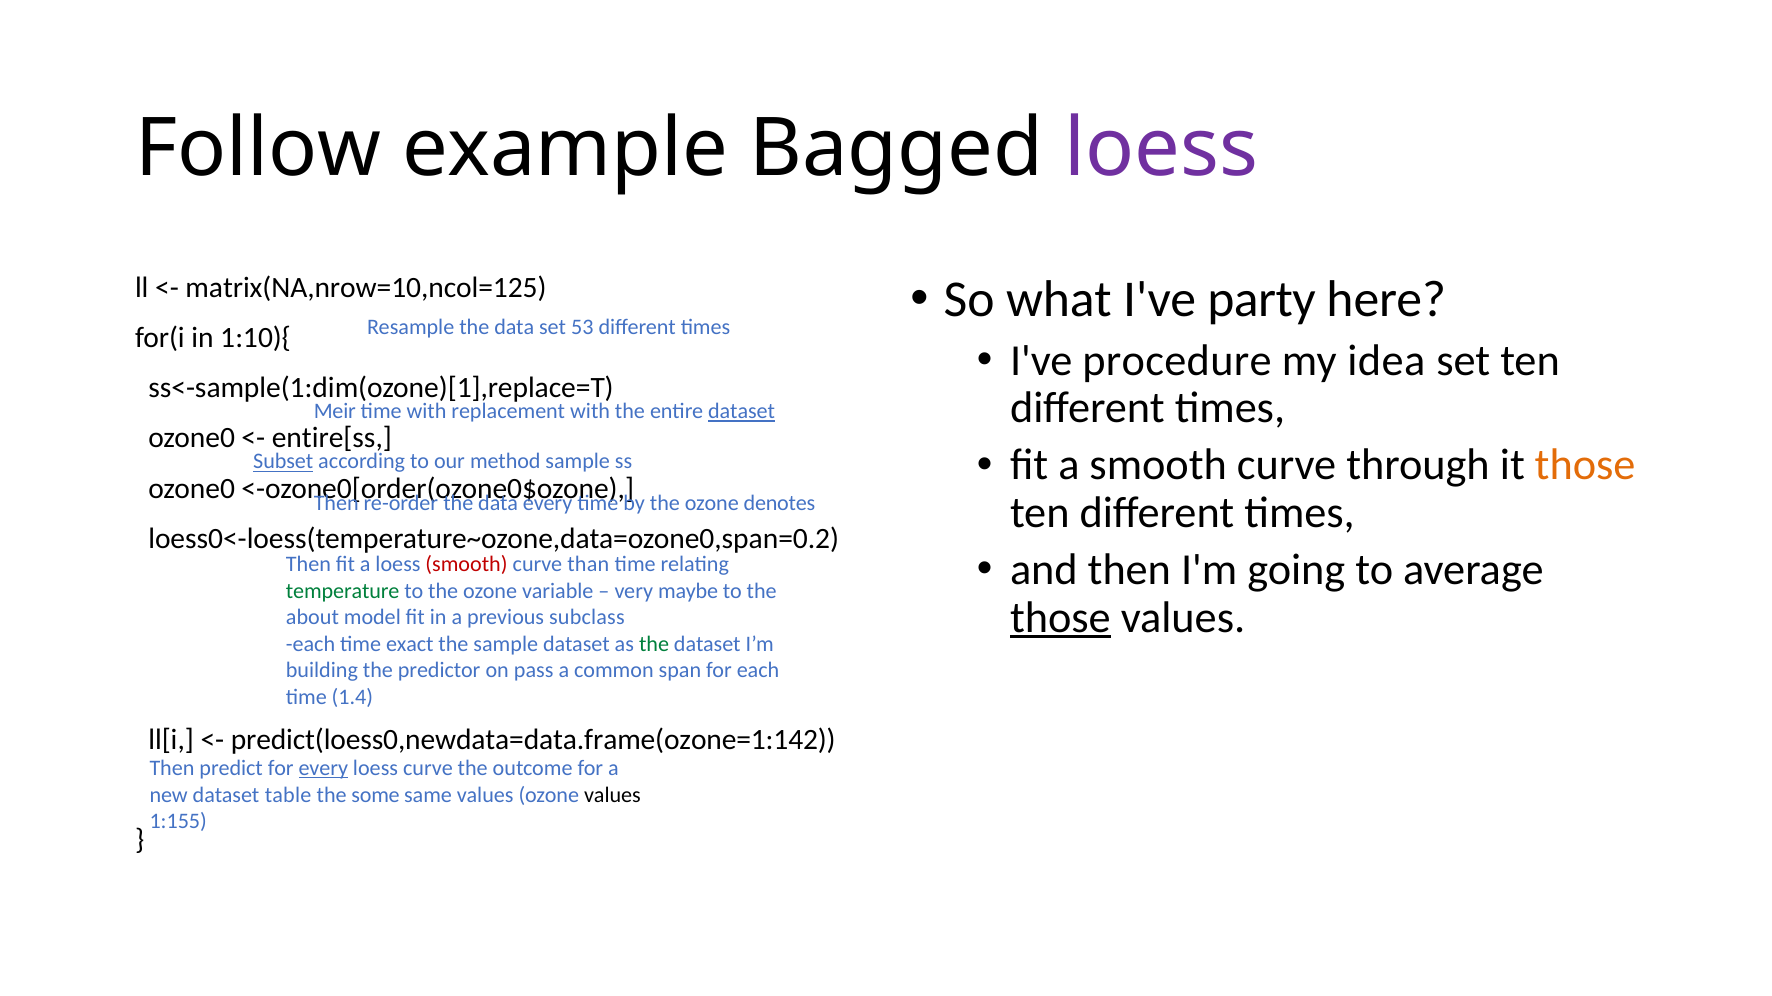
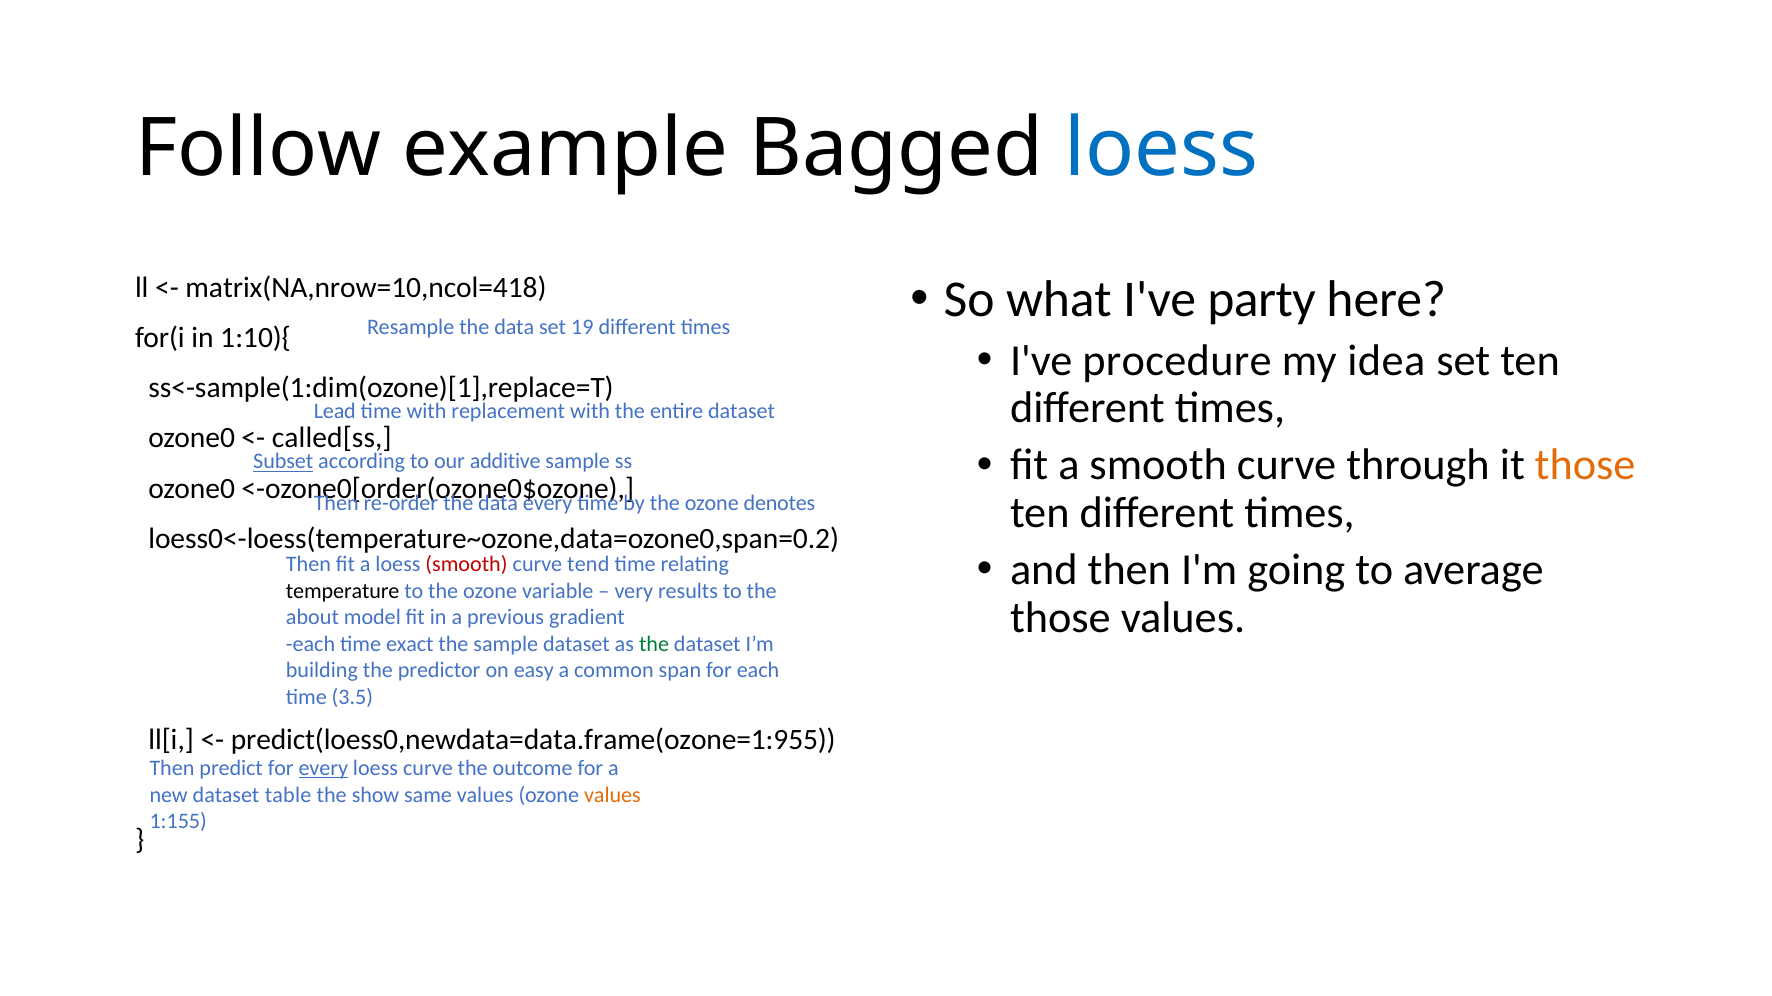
loess colour: purple -> blue (1161, 149)
matrix(NA,nrow=10,ncol=125: matrix(NA,nrow=10,ncol=125 -> matrix(NA,nrow=10,ncol=418 (366, 288)
53: 53 -> 19 (582, 328)
Meir: Meir -> Lead (335, 412)
dataset underline: present -> none (742, 412)
entire[ss: entire[ss -> called[ss (332, 439)
method: method -> additive (505, 462)
than: than -> tend (588, 565)
temperature colour: green -> black (343, 591)
maybe: maybe -> results (688, 591)
those underline: present -> none (1060, 618)
subclass: subclass -> gradient (587, 618)
pass: pass -> easy (534, 671)
1.4: 1.4 -> 3.5 (352, 698)
predict(loess0,newdata=data.frame(ozone=1:142: predict(loess0,newdata=data.frame(ozone=1:142 -> predict(loess0,newdata=data.frame(ozone=1:955 (533, 740)
some: some -> show (376, 795)
values colour: black -> orange (612, 795)
